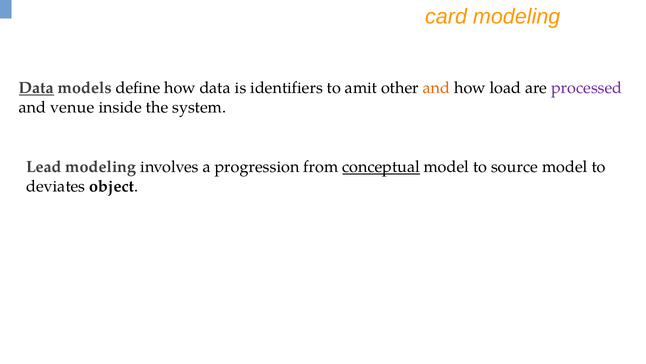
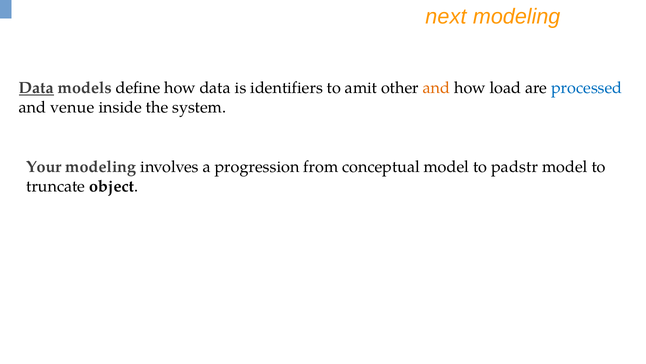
card: card -> next (446, 17)
processed colour: purple -> blue (587, 88)
Lead: Lead -> Your (44, 167)
conceptual underline: present -> none (381, 167)
source: source -> padstr (515, 167)
deviates: deviates -> truncate (56, 186)
